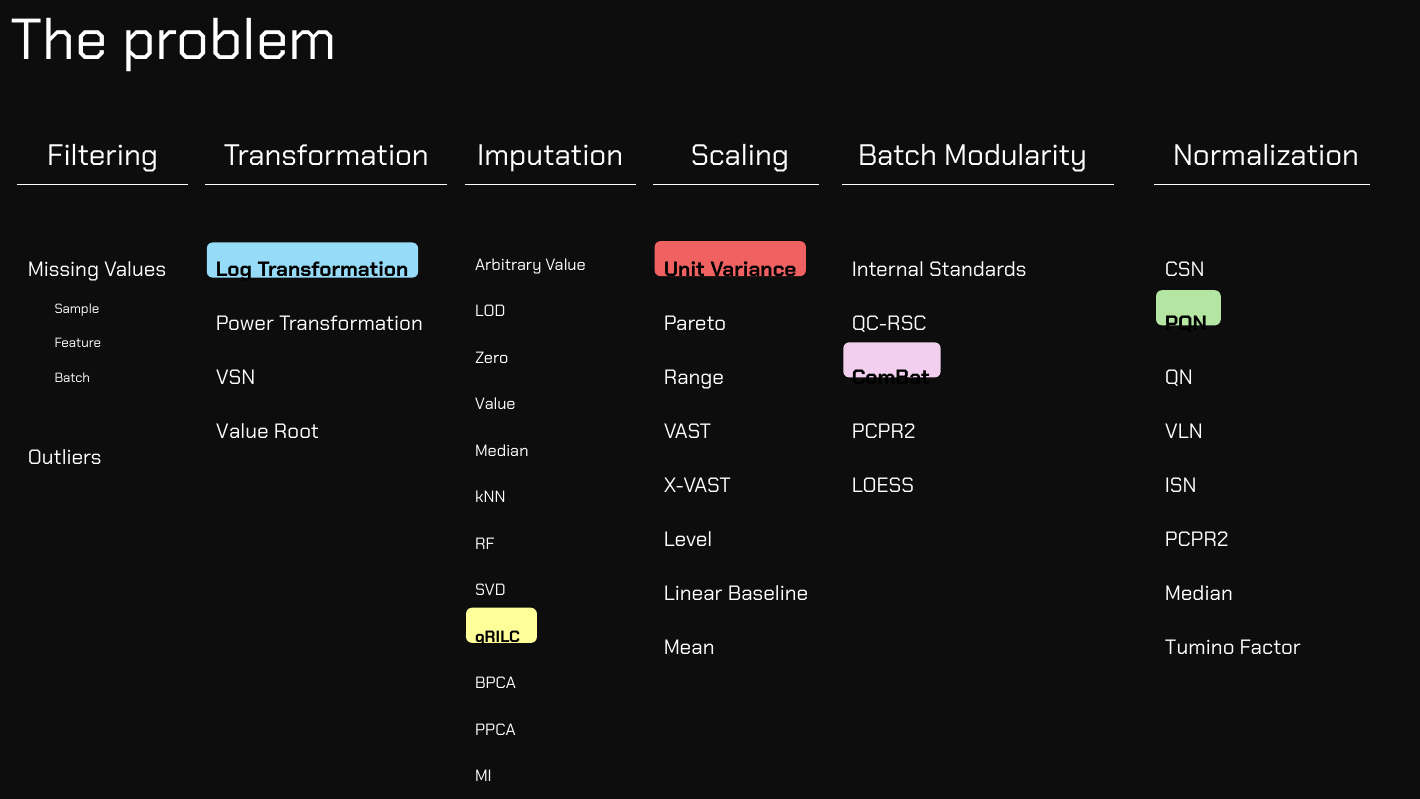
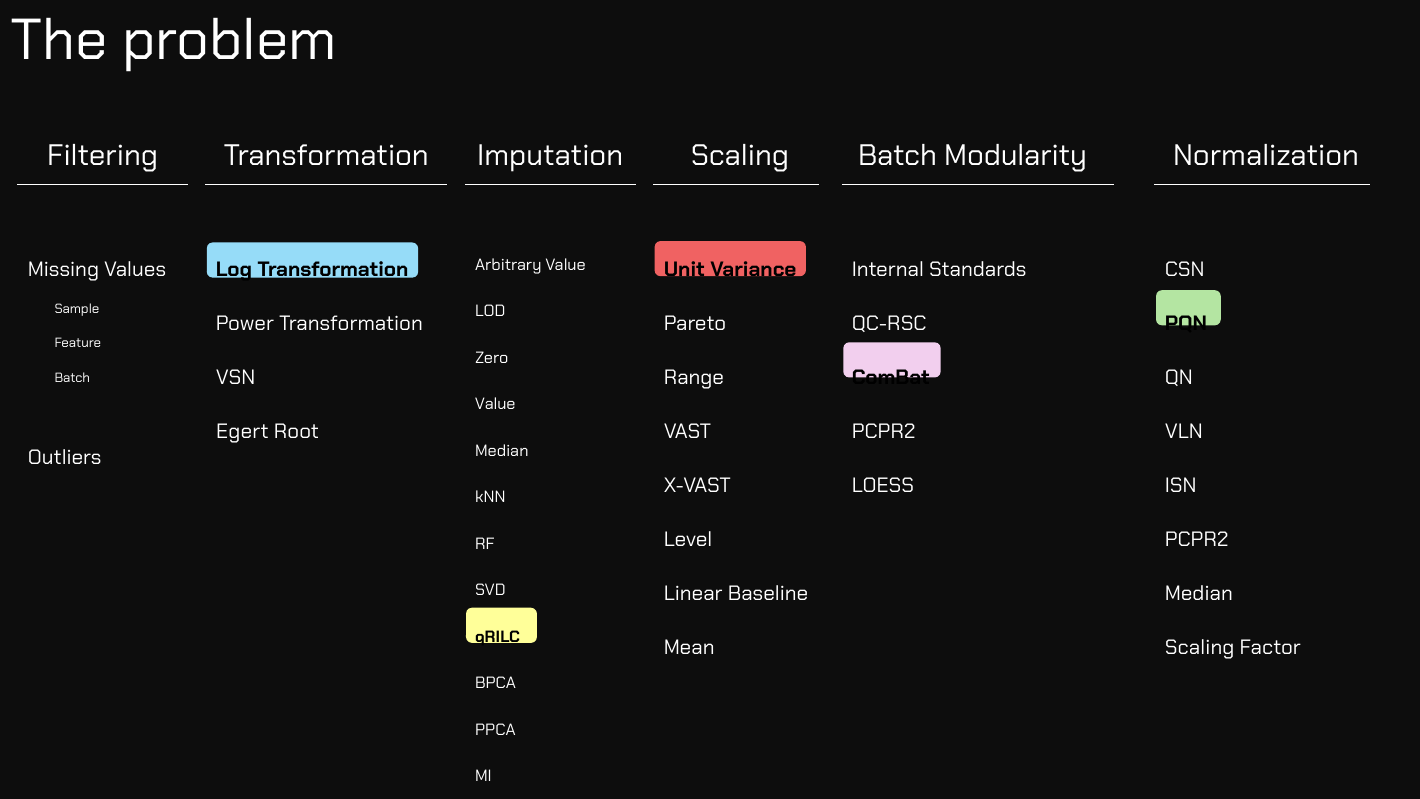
Value: Value -> Egert (242, 431)
Tumino: Tumino -> Scaling (1200, 647)
